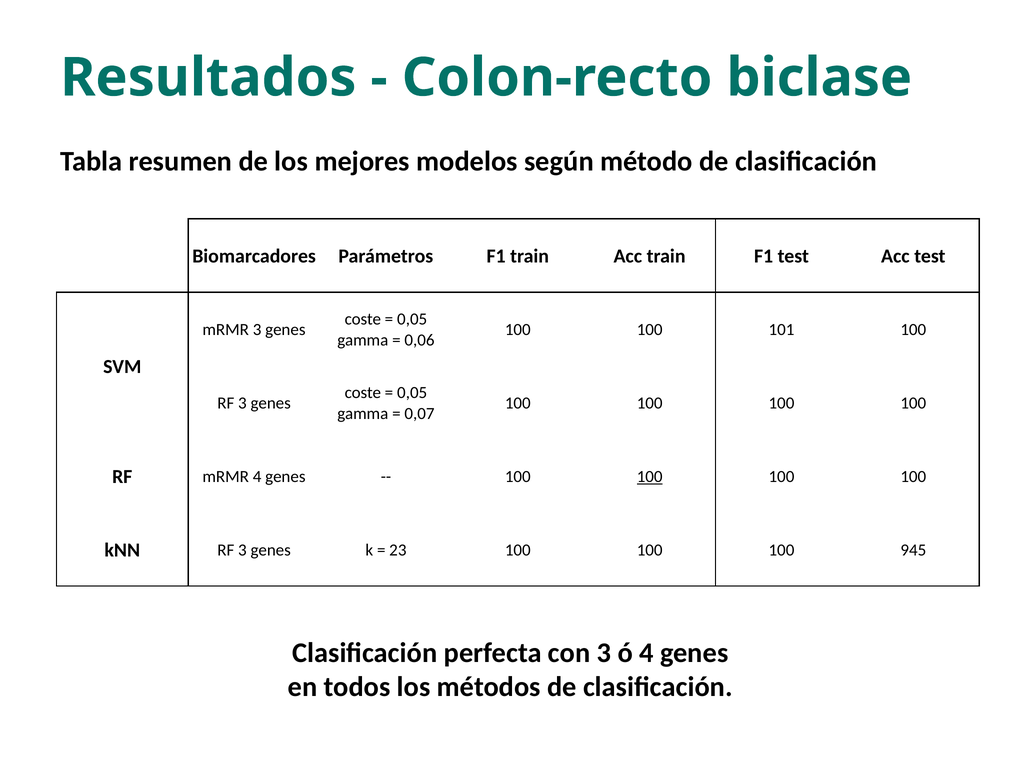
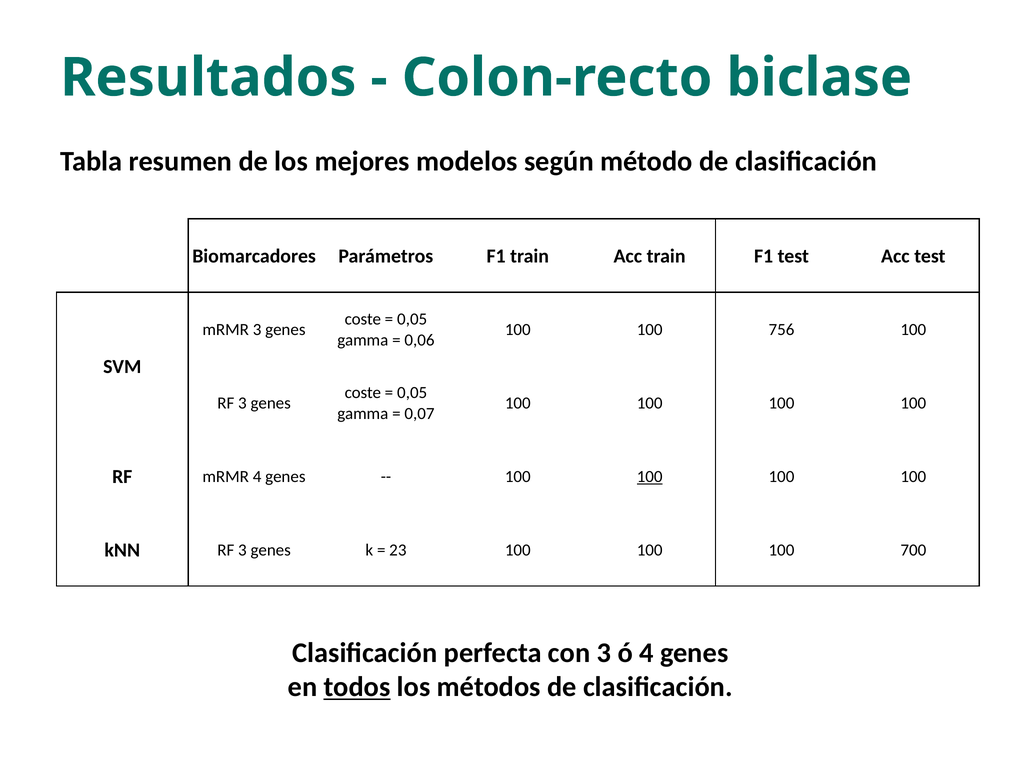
101: 101 -> 756 (781, 330)
945: 945 -> 700 (913, 550)
todos underline: none -> present (357, 687)
